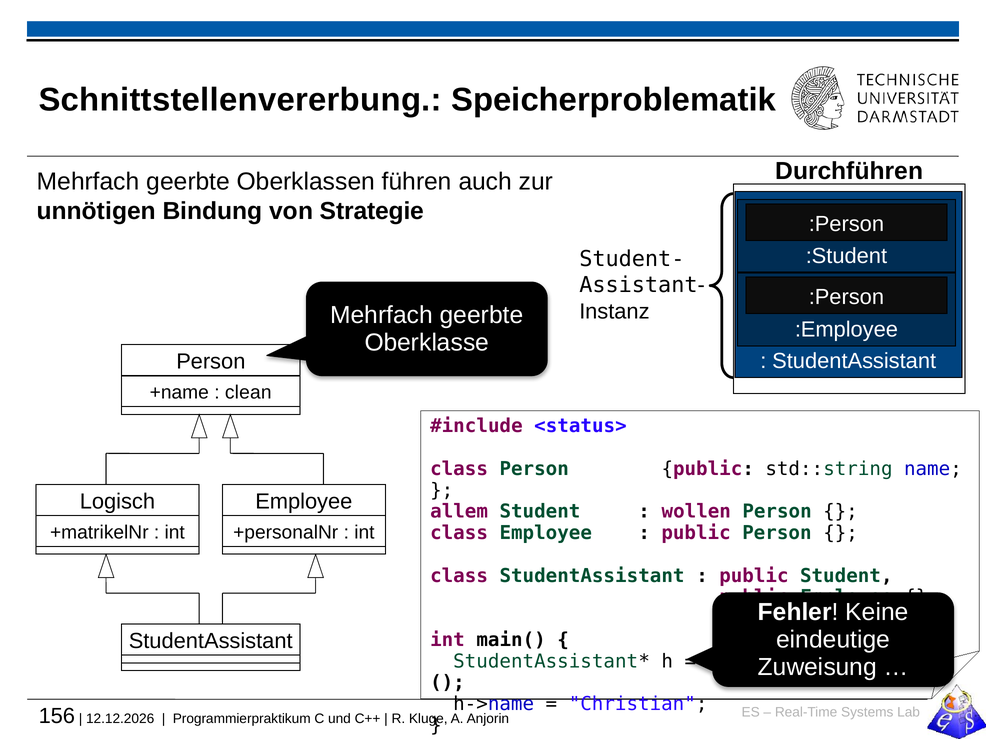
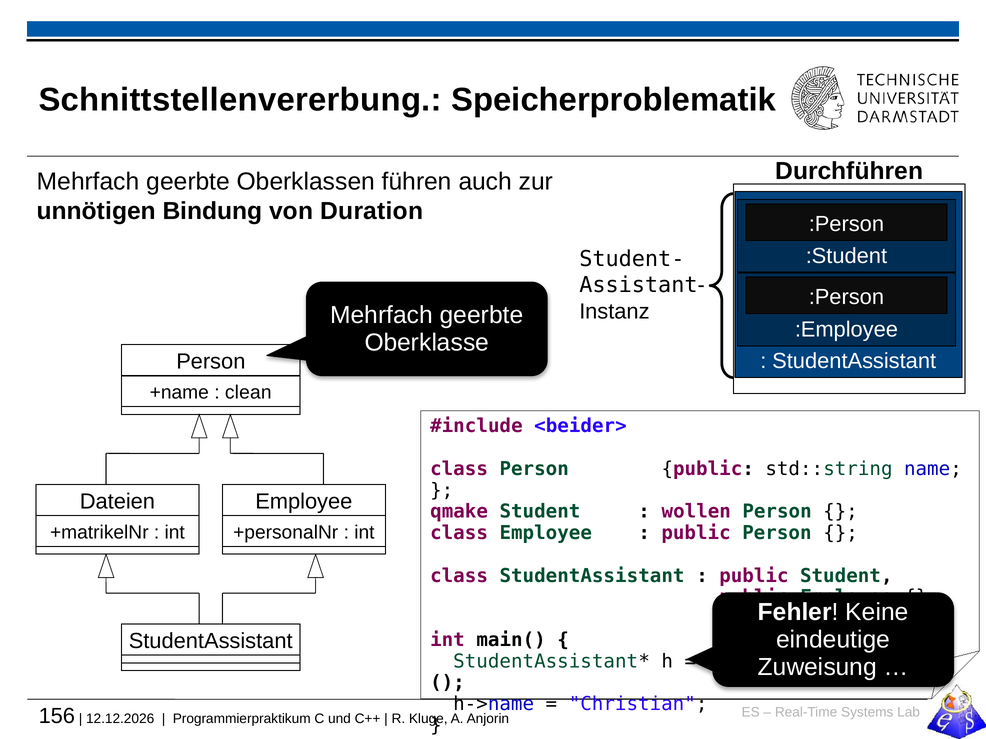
Strategie: Strategie -> Duration (372, 211)
<status>: <status> -> <beider> (580, 426)
Logisch: Logisch -> Dateien (117, 502)
allem: allem -> qmake (459, 512)
